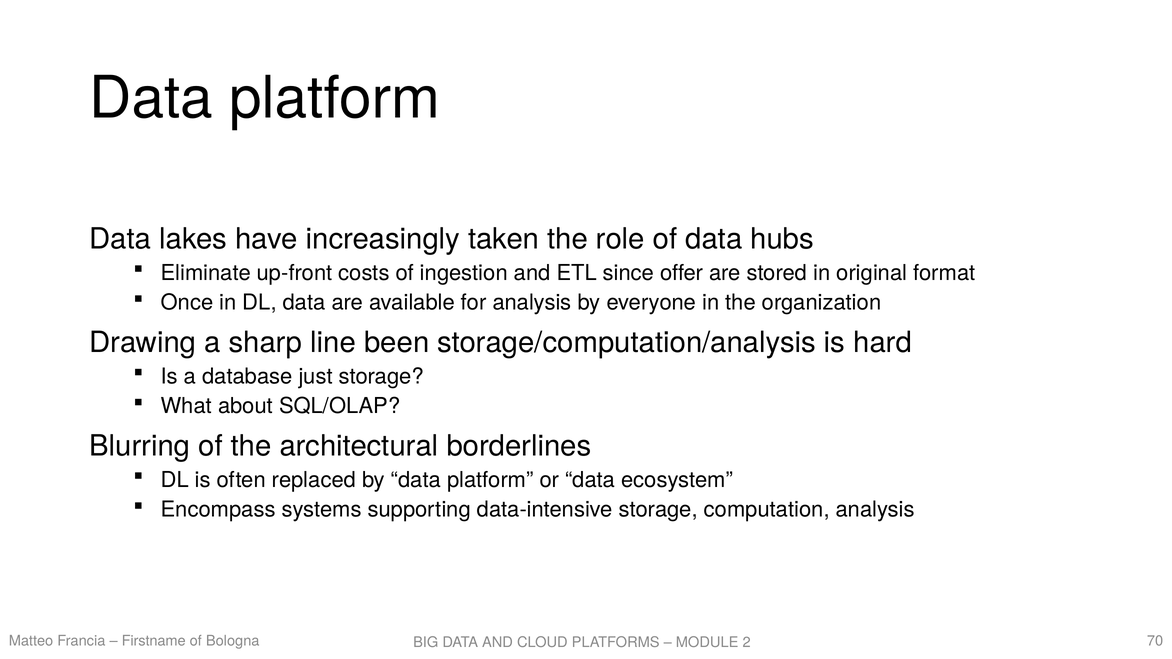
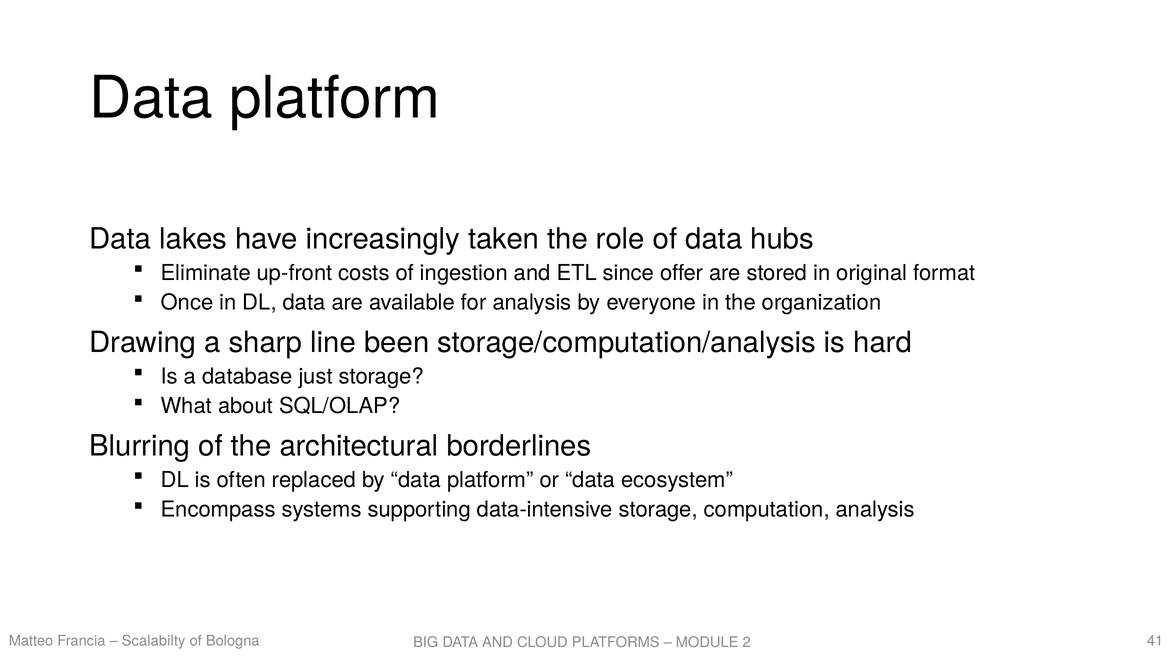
Firstname: Firstname -> Scalabilty (154, 641)
70: 70 -> 41 (1155, 641)
